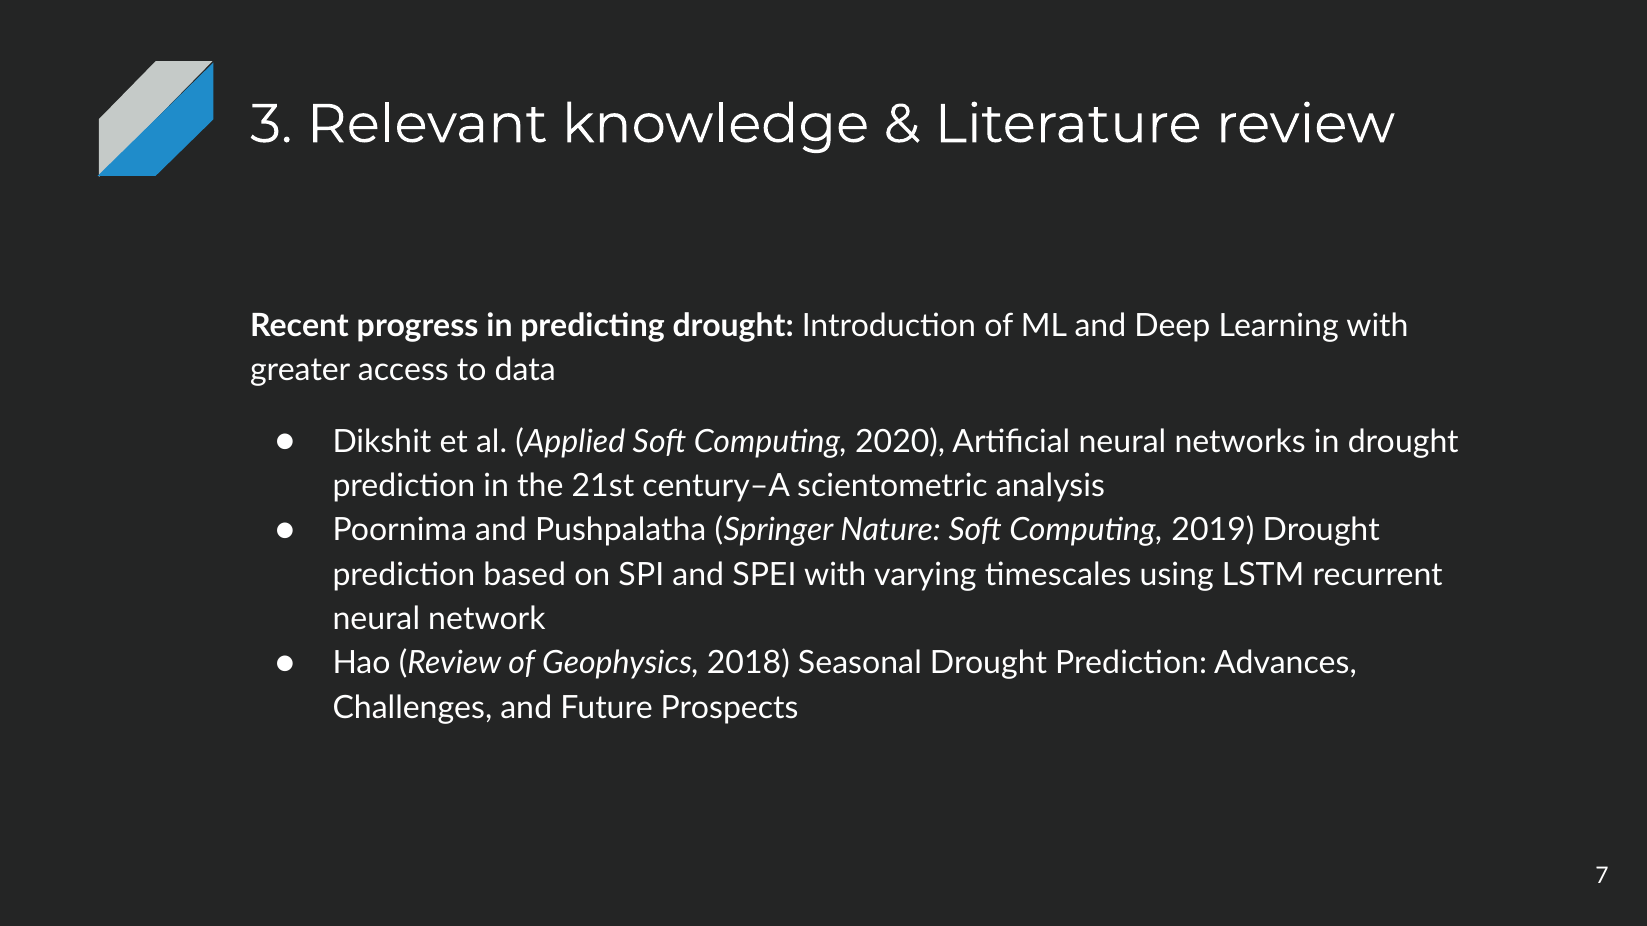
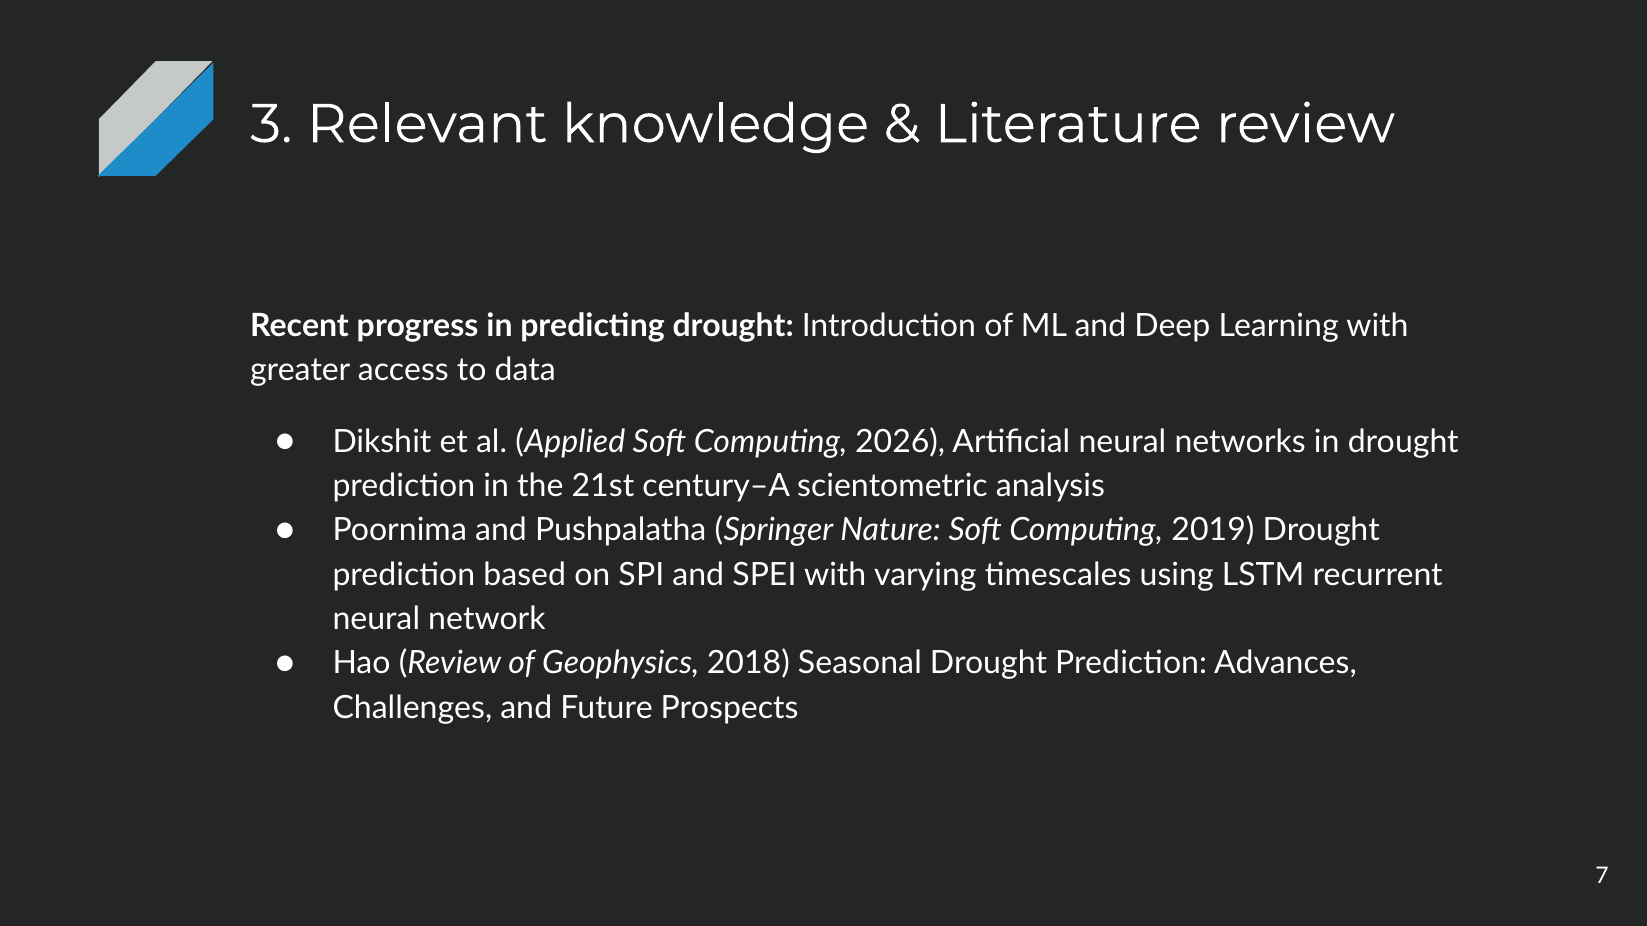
2020: 2020 -> 2026 (900, 442)
